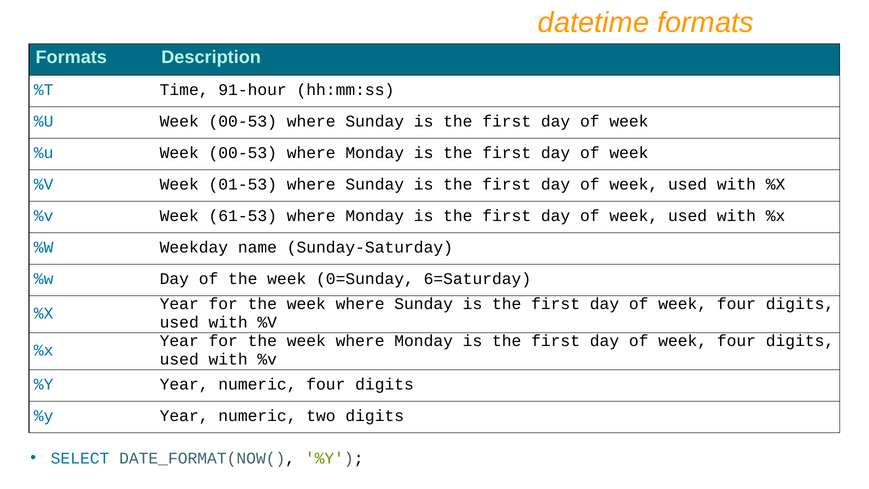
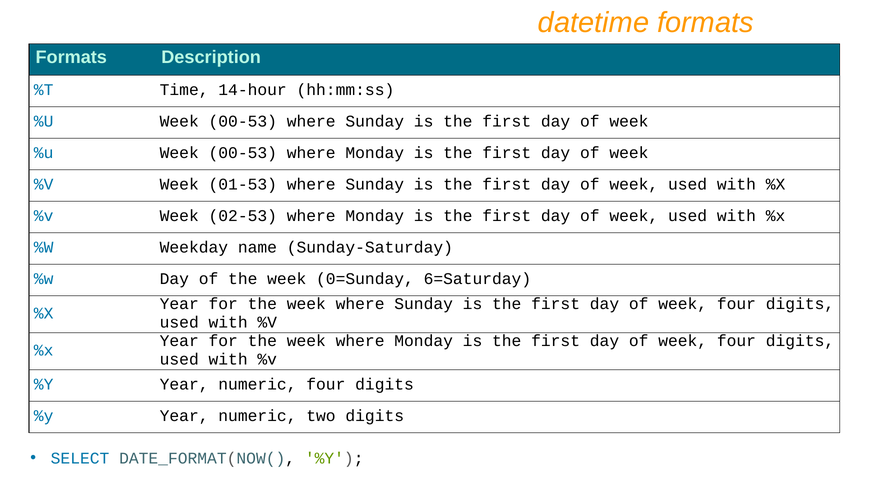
91-hour: 91-hour -> 14-hour (253, 90)
61-53: 61-53 -> 02-53 (243, 216)
